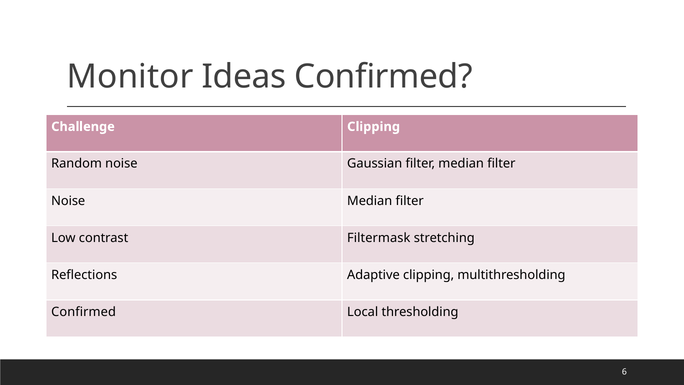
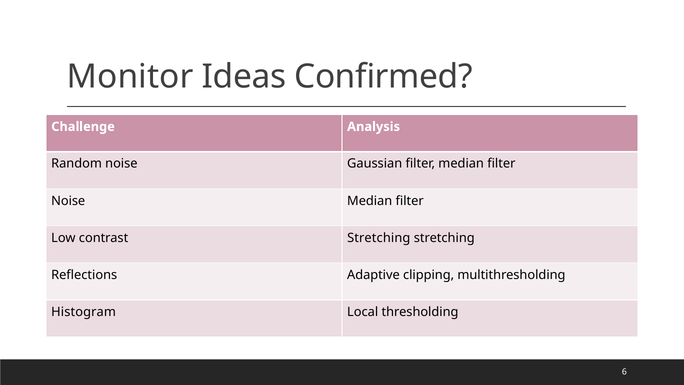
Challenge Clipping: Clipping -> Analysis (374, 127)
contrast Filtermask: Filtermask -> Stretching (379, 238)
Confirmed: Confirmed -> Histogram (84, 312)
